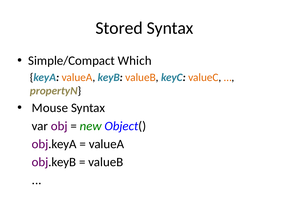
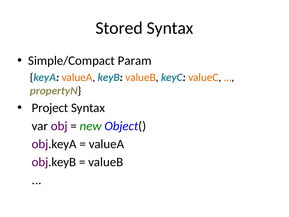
Which: Which -> Param (135, 61)
Mouse: Mouse -> Project (50, 108)
